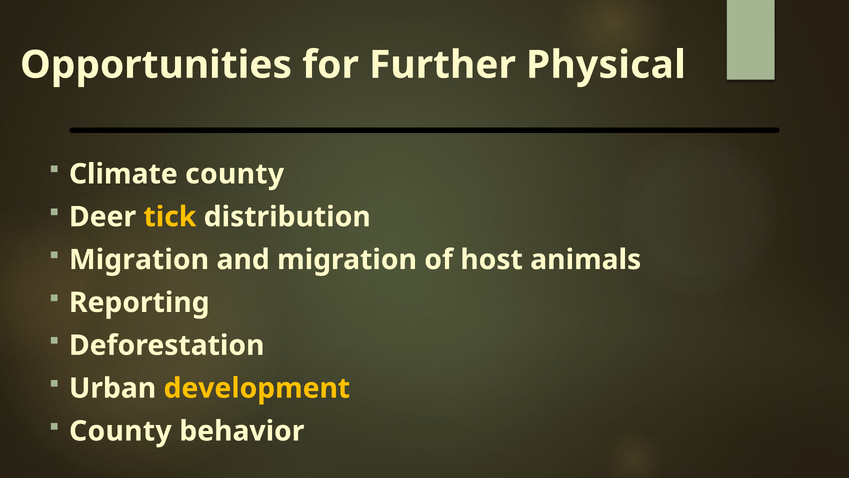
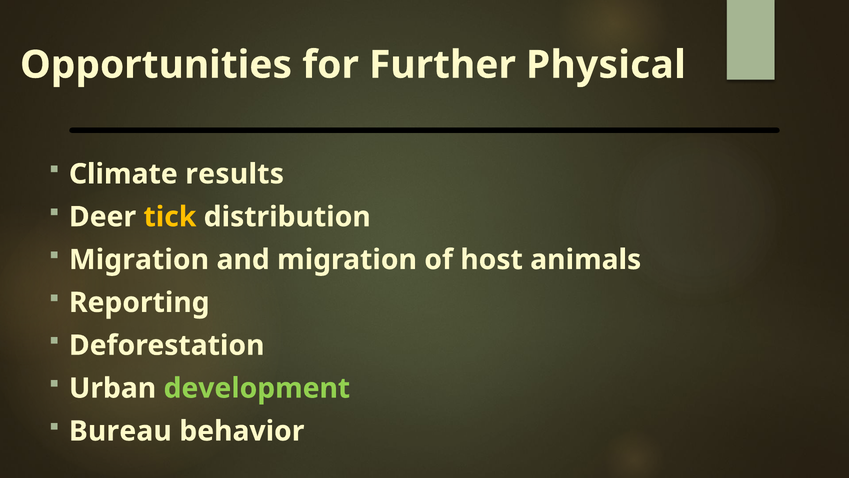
Climate county: county -> results (235, 174)
development colour: yellow -> light green (257, 388)
County: County -> Bureau (120, 431)
